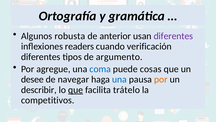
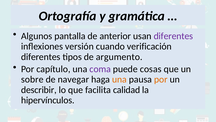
robusta: robusta -> pantalla (70, 36)
readers: readers -> versión (79, 46)
agregue: agregue -> capítulo (53, 69)
coma colour: blue -> purple (100, 69)
desee: desee -> sobre (32, 79)
una colour: blue -> orange (119, 79)
que underline: present -> none (76, 89)
trátelo: trátelo -> calidad (127, 89)
competitivos: competitivos -> hipervínculos (48, 100)
